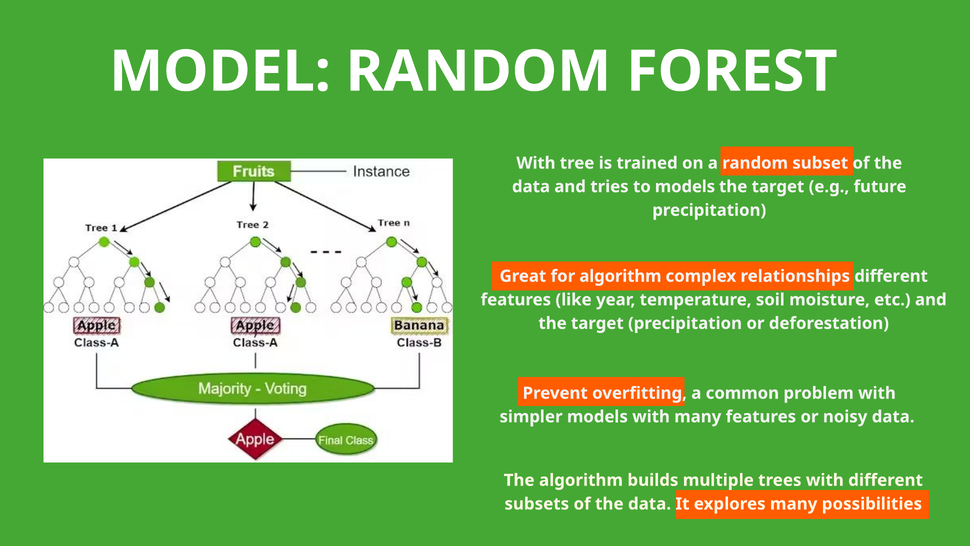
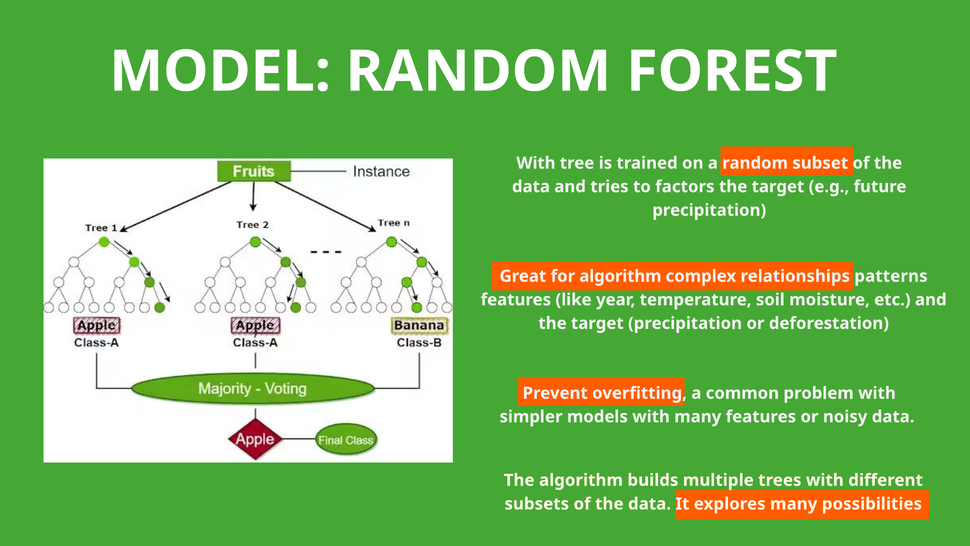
to models: models -> factors (685, 187)
relationships different: different -> patterns (891, 276)
